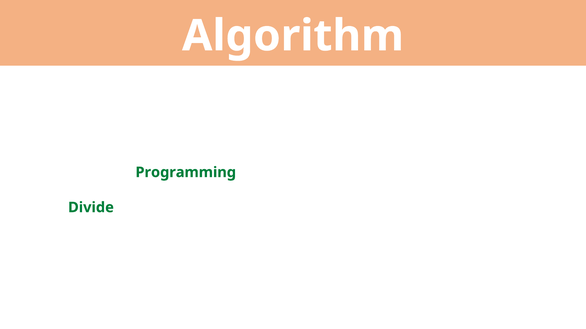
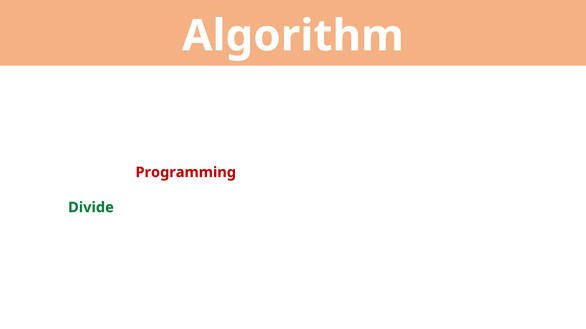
Programming colour: green -> red (186, 173)
